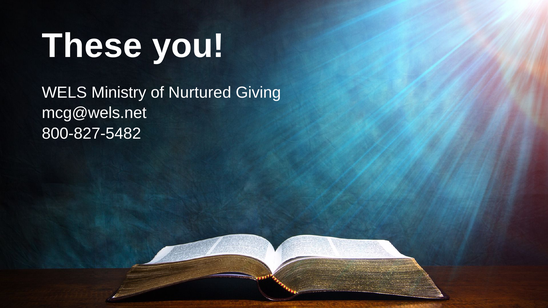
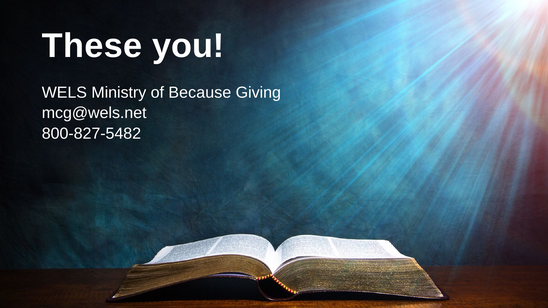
Nurtured: Nurtured -> Because (200, 93)
